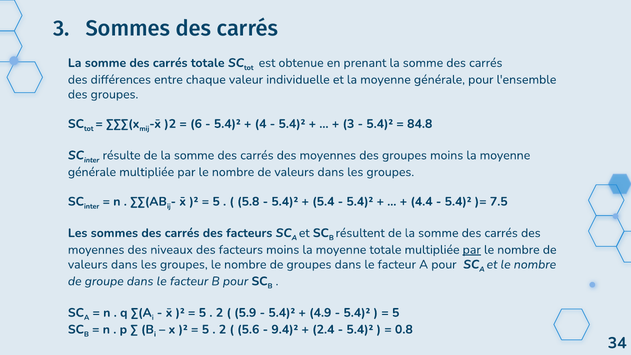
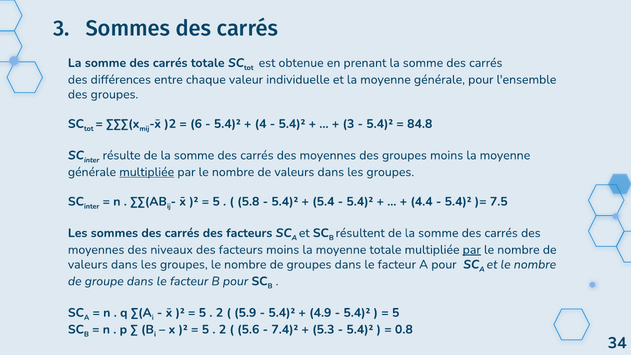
multipliée underline: none -> present (147, 172)
9.4)²: 9.4)² -> 7.4)² (285, 329)
2.4: 2.4 -> 5.3 (323, 329)
